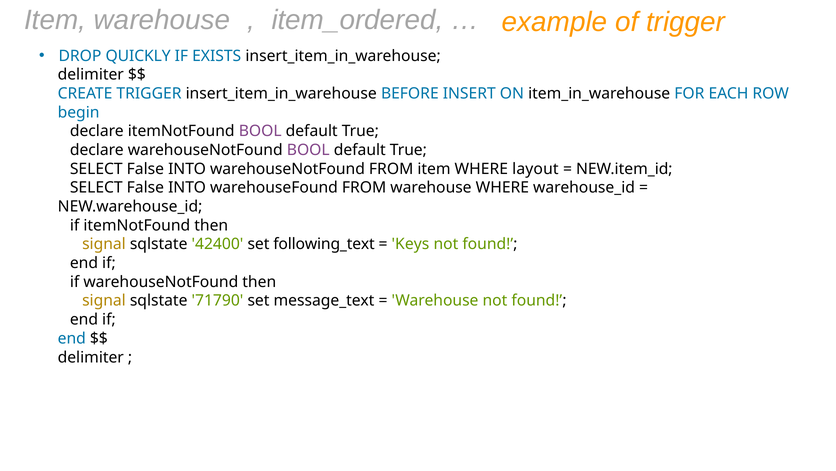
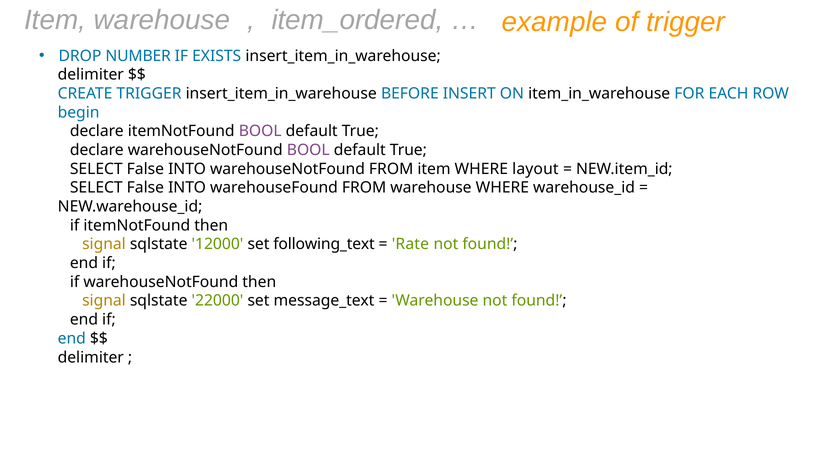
QUICKLY: QUICKLY -> NUMBER (138, 56)
42400: 42400 -> 12000 (217, 244)
Keys: Keys -> Rate (410, 244)
71790: 71790 -> 22000 (217, 300)
